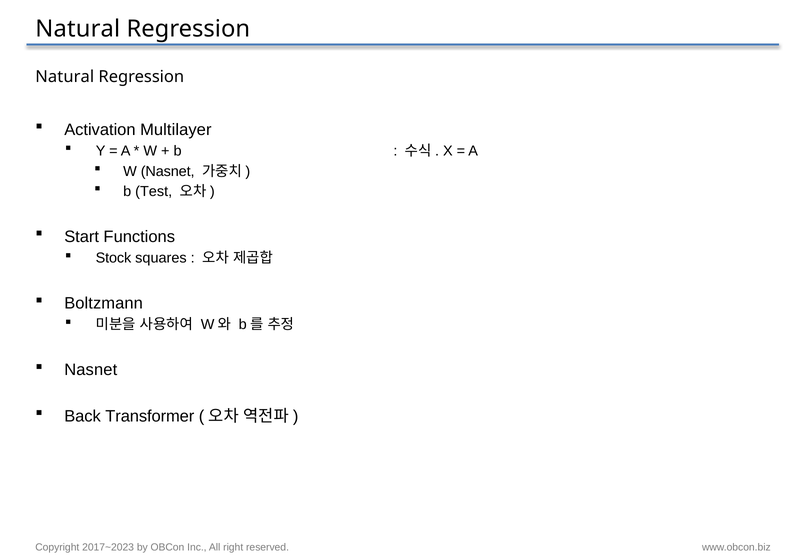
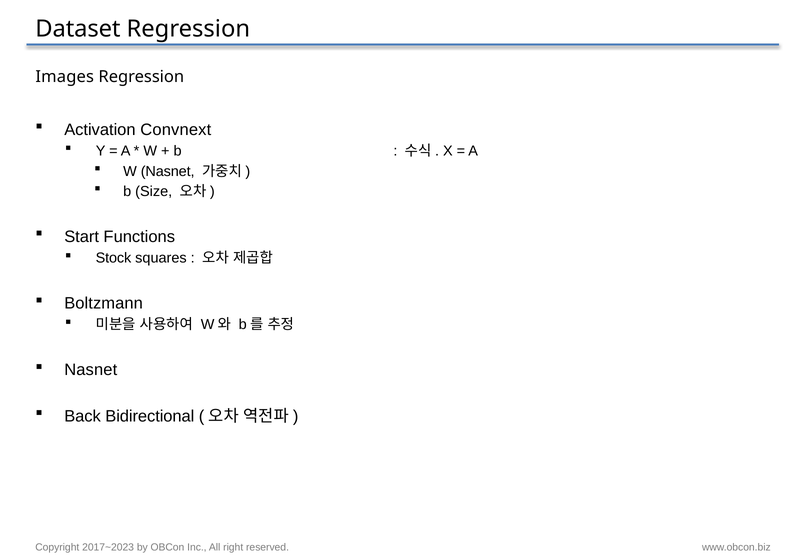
Natural: Natural -> Dataset (78, 29)
Natural: Natural -> Images (65, 77)
Multilayer: Multilayer -> Convnext (176, 130)
Test: Test -> Size (154, 192)
Transformer: Transformer -> Bidirectional (150, 416)
